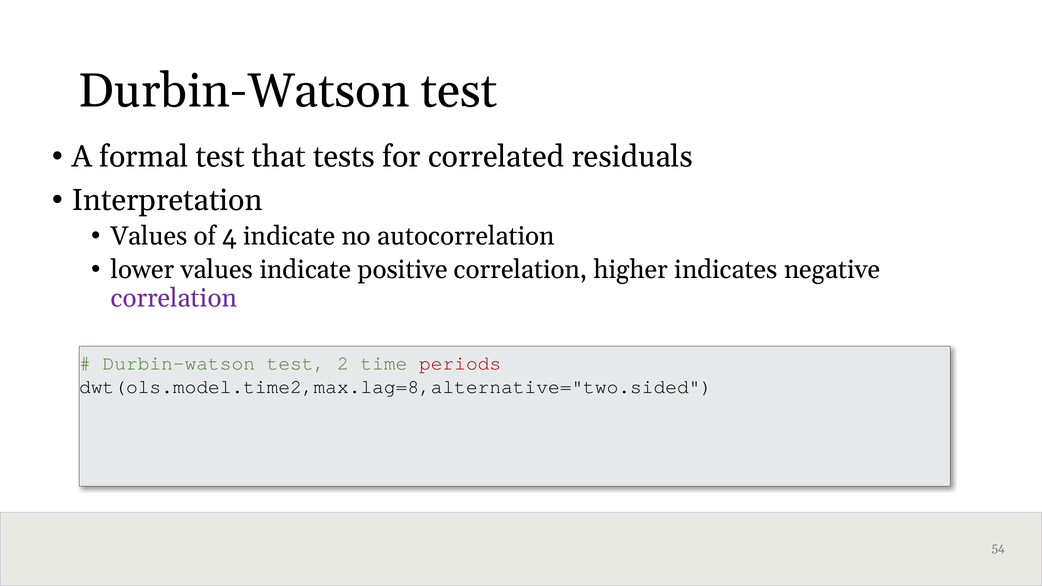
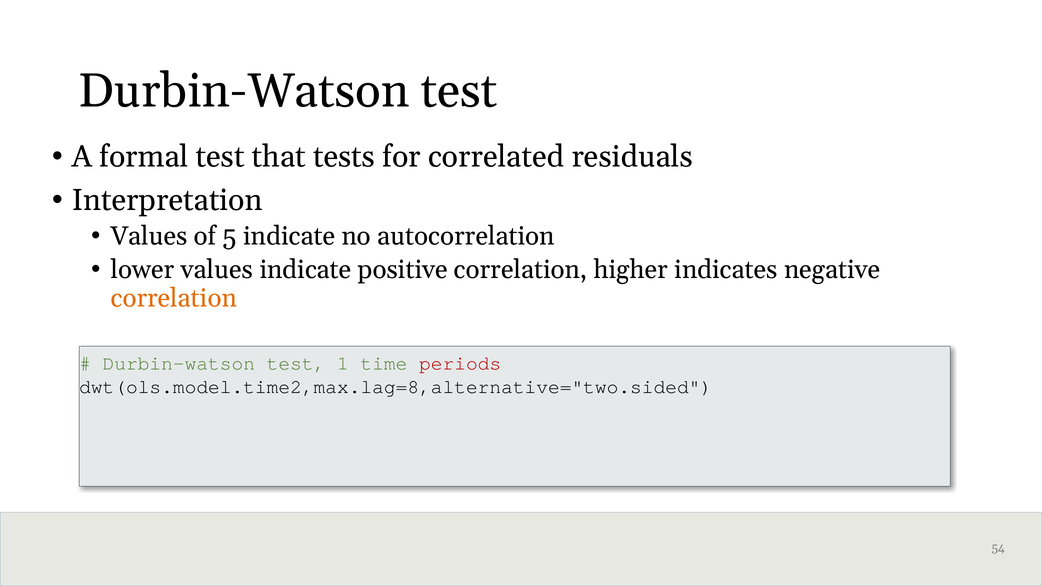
4: 4 -> 5 (230, 236)
correlation colour: purple -> orange (174, 298)
2: 2 -> 1 (343, 363)
